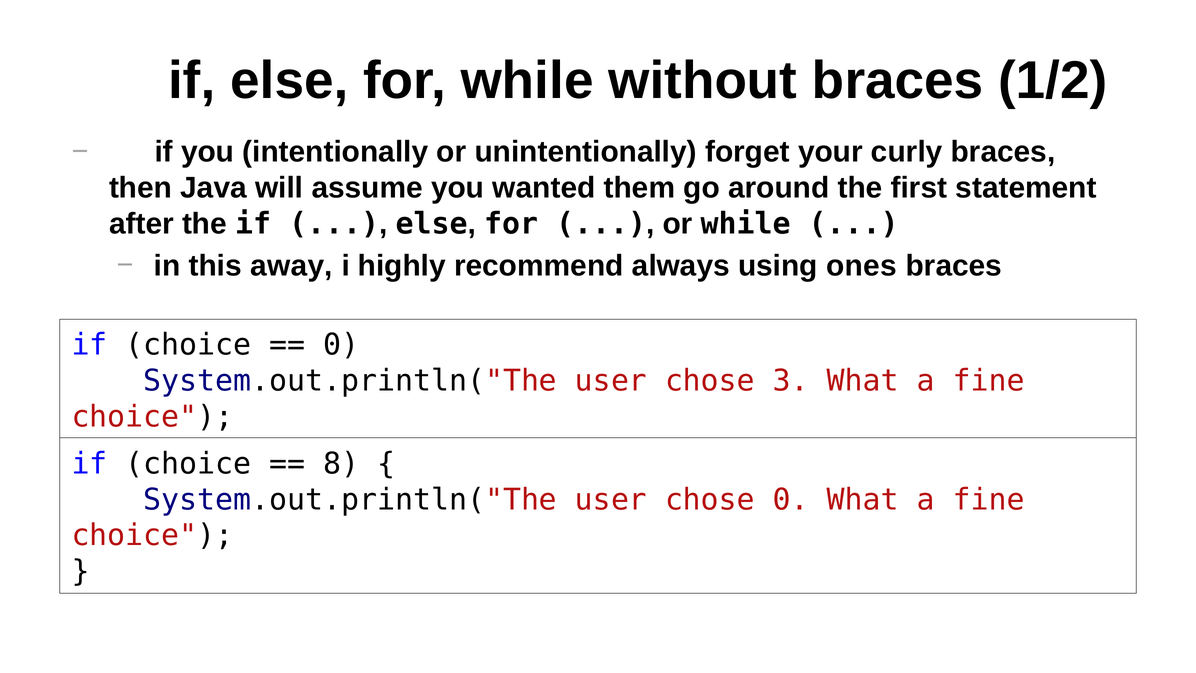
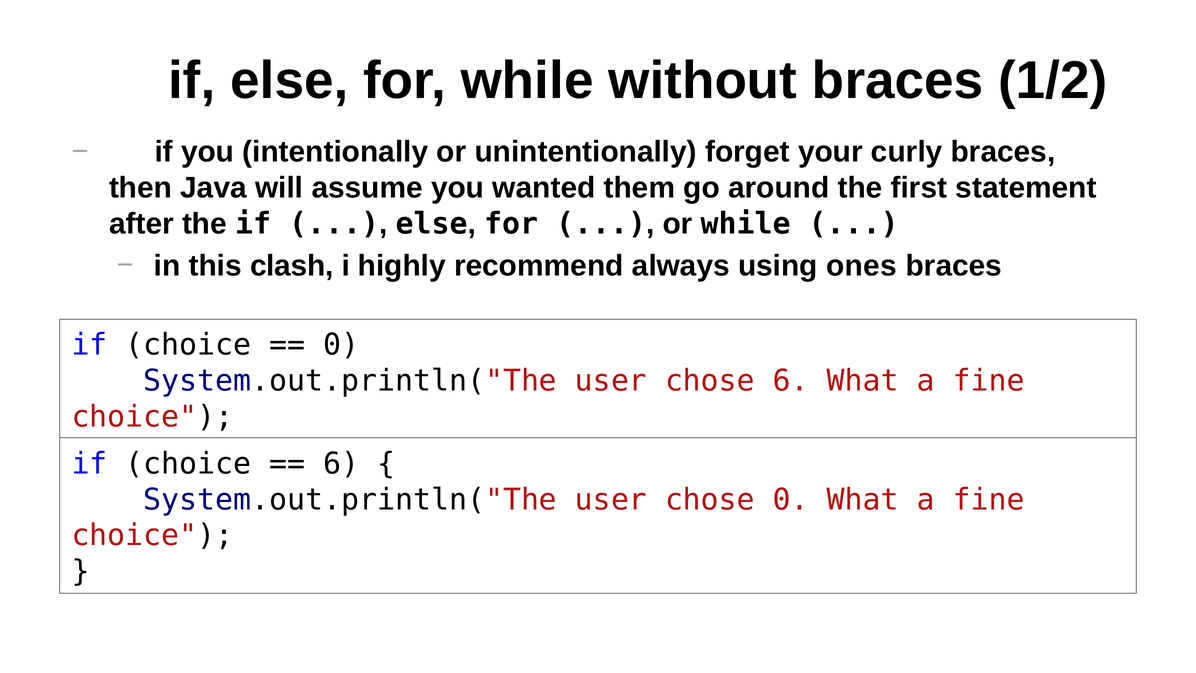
away: away -> clash (292, 266)
chose 3: 3 -> 6 (791, 381)
8: 8 -> 6 (341, 464)
